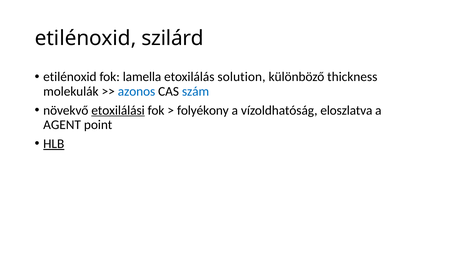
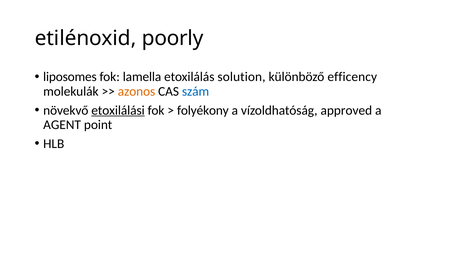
szilárd: szilárd -> poorly (173, 38)
etilénoxid: etilénoxid -> liposomes (70, 77)
thickness: thickness -> efficency (352, 77)
azonos colour: blue -> orange (137, 91)
eloszlatva: eloszlatva -> approved (346, 110)
HLB underline: present -> none (54, 144)
